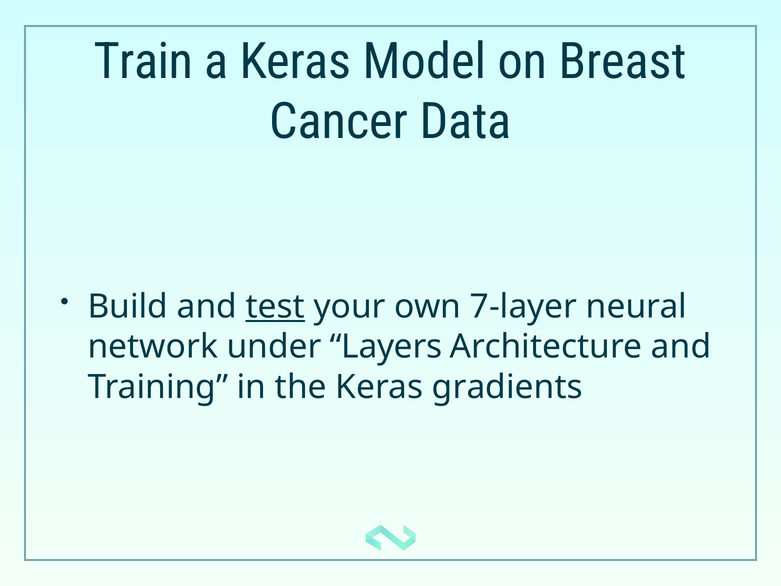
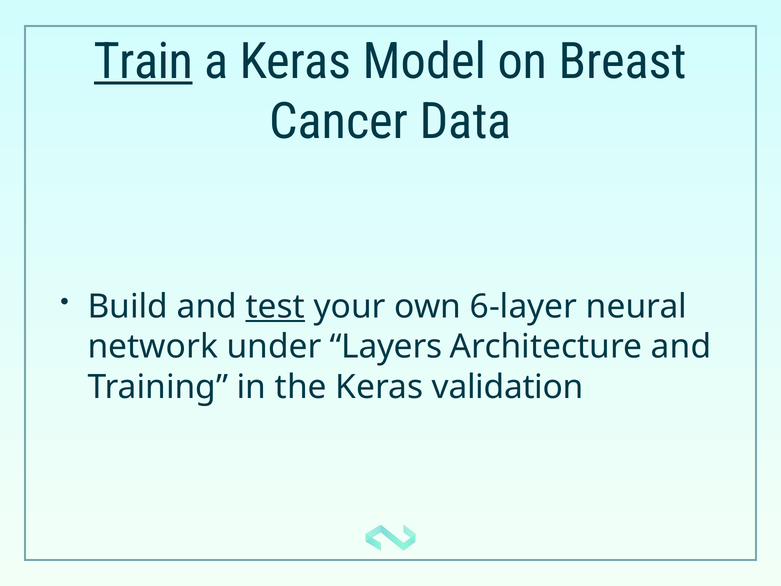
Train underline: none -> present (143, 61)
7-layer: 7-layer -> 6-layer (524, 306)
gradients: gradients -> validation (508, 387)
